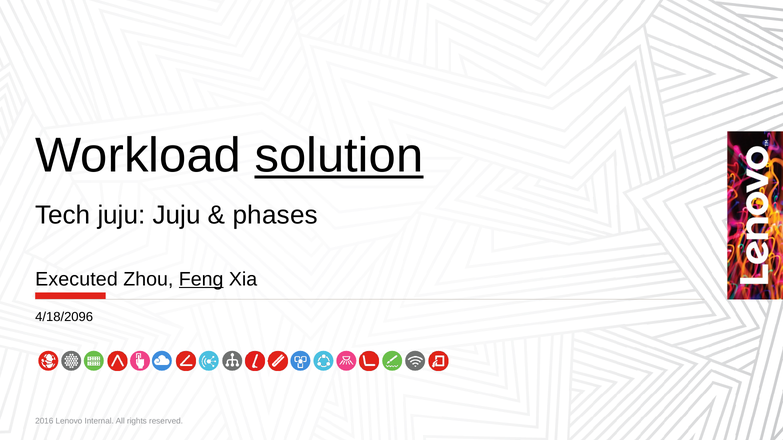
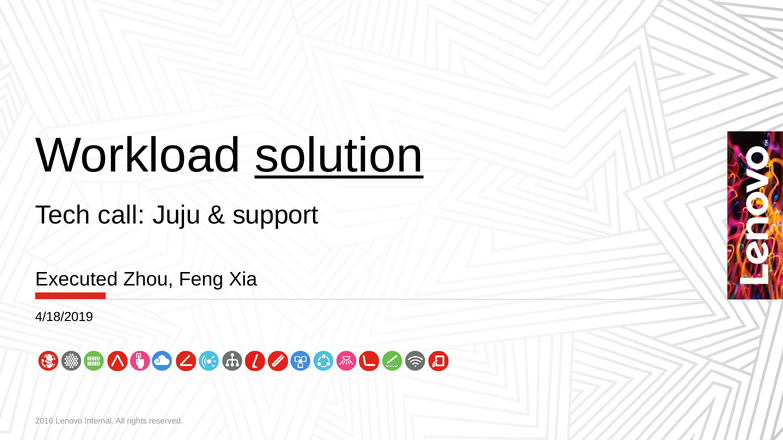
Tech juju: juju -> call (121, 215)
phases: phases -> support (276, 215)
Feng underline: present -> none (201, 279)
4/18/2096: 4/18/2096 -> 4/18/2019 (64, 317)
